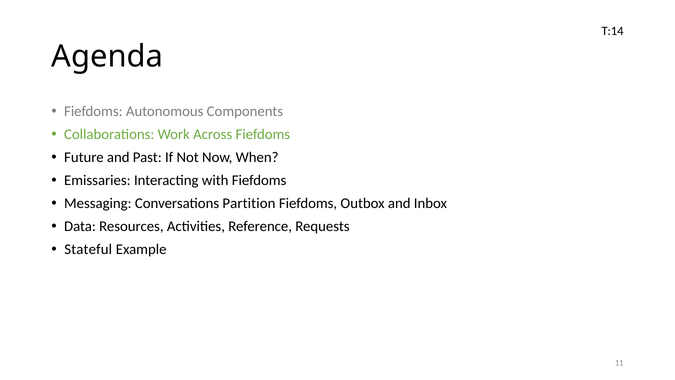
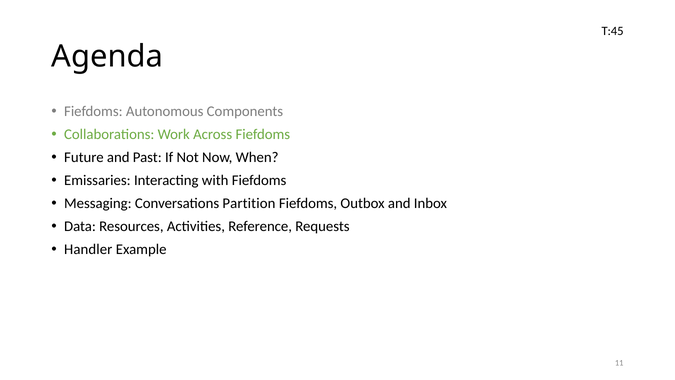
T:14: T:14 -> T:45 (613, 31)
Stateful: Stateful -> Handler (88, 249)
